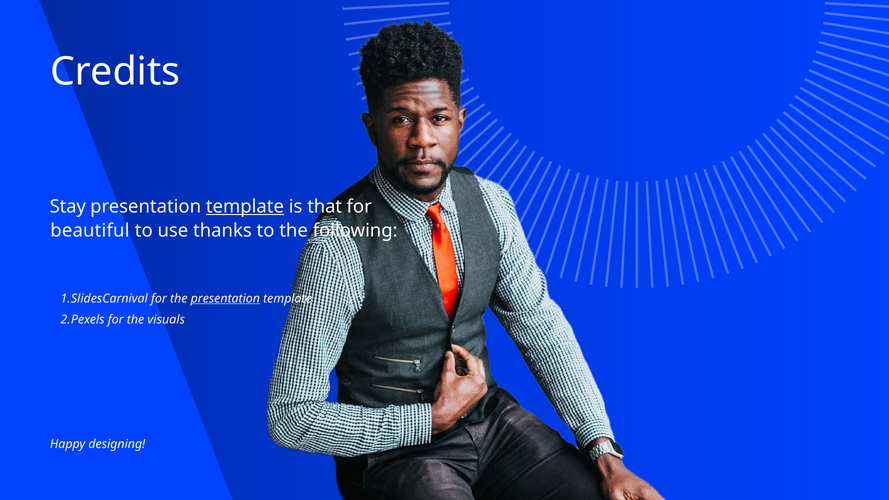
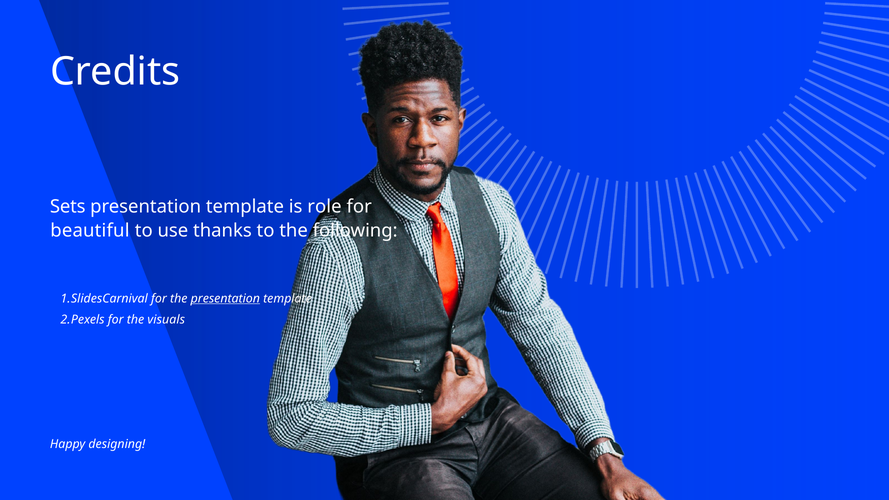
Stay: Stay -> Sets (68, 207)
template underline: present -> none (245, 207)
that: that -> role (324, 207)
